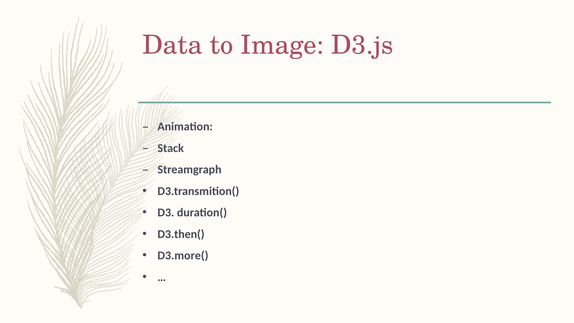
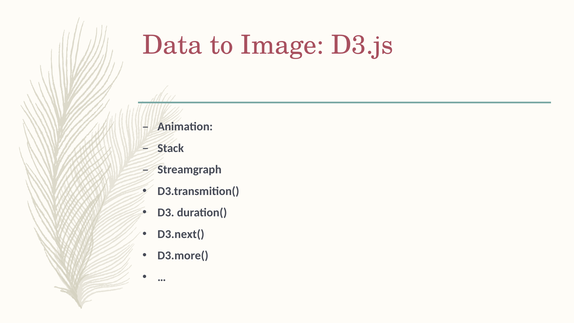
D3.then(: D3.then( -> D3.next( (181, 234)
